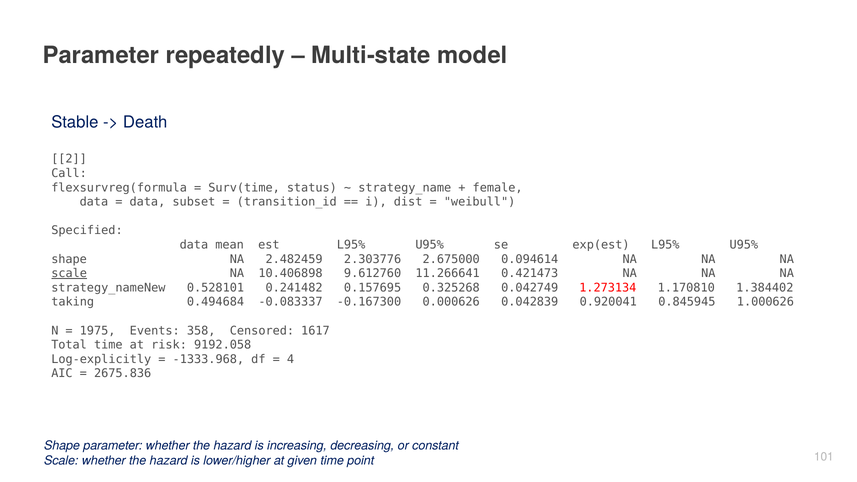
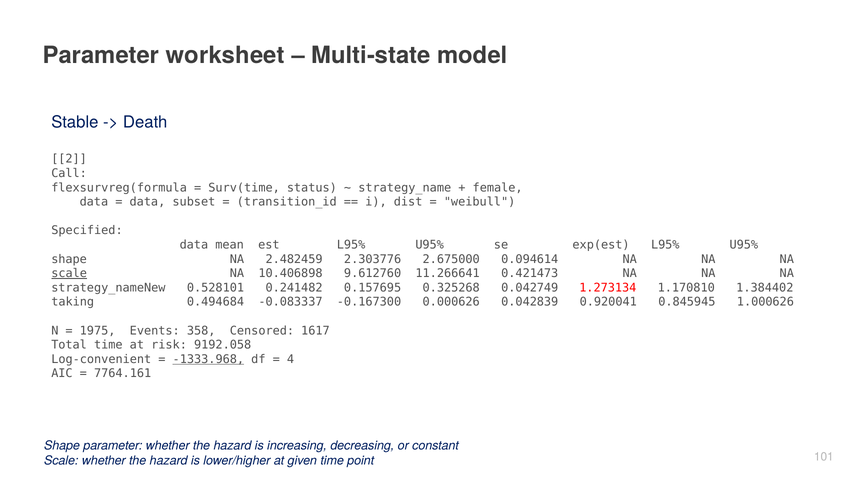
repeatedly: repeatedly -> worksheet (225, 55)
Log-explicitly: Log-explicitly -> Log-convenient (101, 359)
-1333.968 underline: none -> present (208, 359)
2675.836: 2675.836 -> 7764.161 (123, 374)
